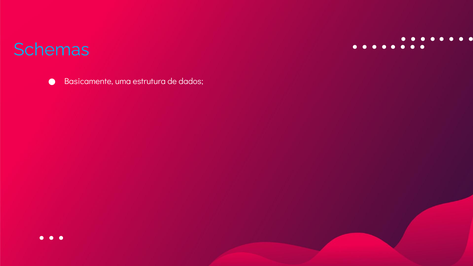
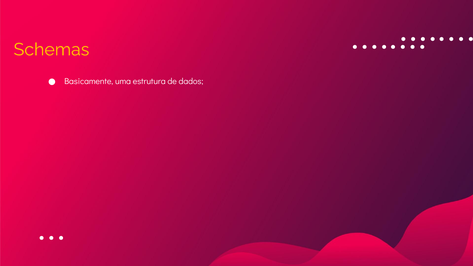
Schemas colour: light blue -> yellow (51, 50)
